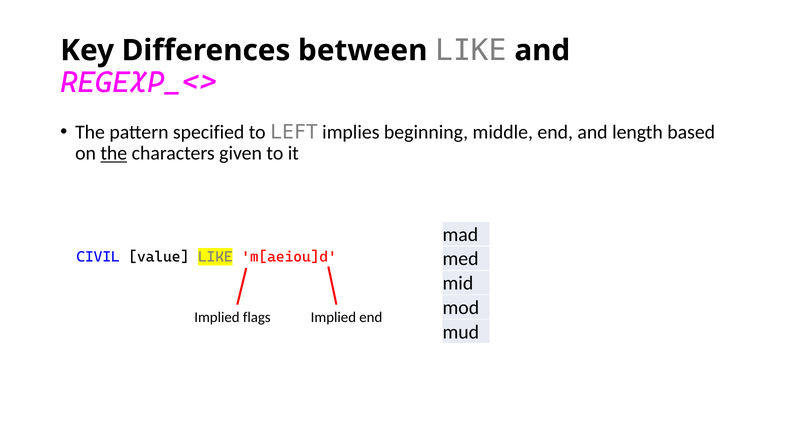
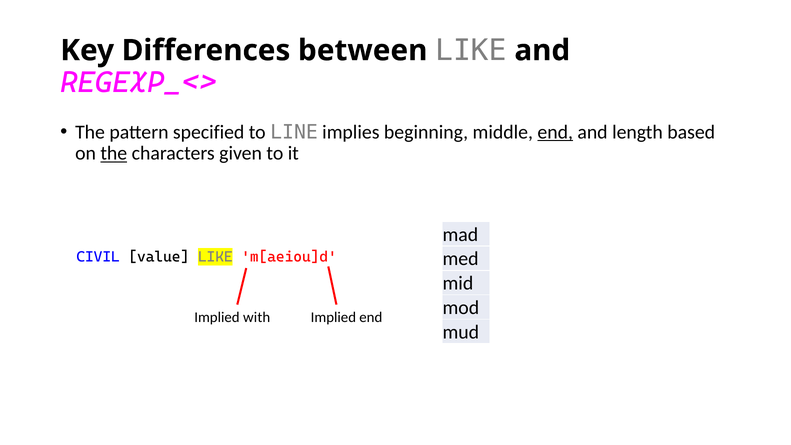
LEFT: LEFT -> LINE (294, 132)
end underline: none -> present (555, 132)
flags: flags -> with (257, 317)
